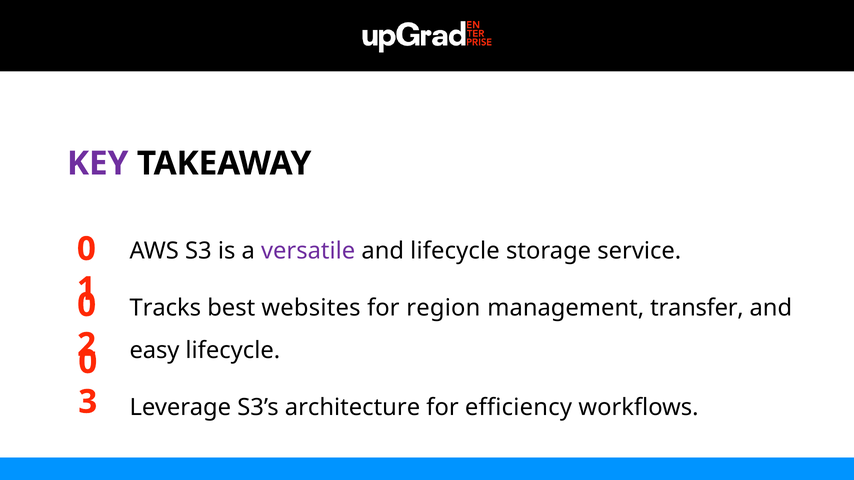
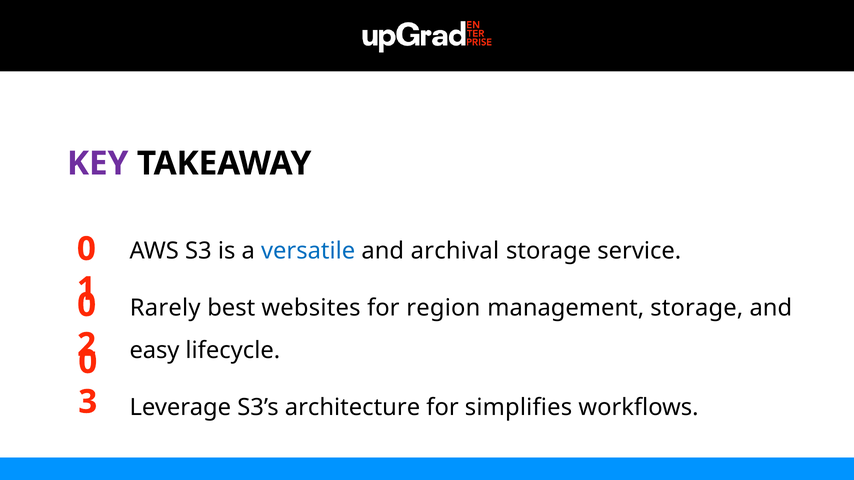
versatile colour: purple -> blue (308, 251)
and lifecycle: lifecycle -> archival (455, 251)
Tracks: Tracks -> Rarely (165, 308)
management transfer: transfer -> storage (697, 308)
efficiency: efficiency -> simplifies (518, 408)
